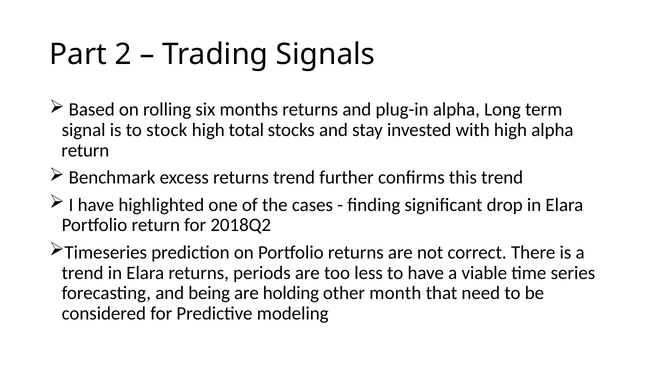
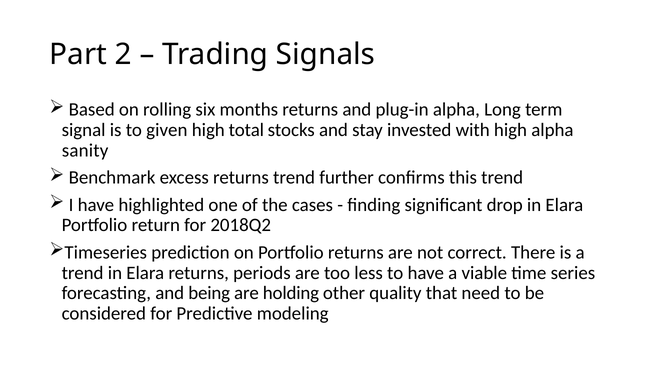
stock: stock -> given (167, 130)
return: return -> sanity (85, 151)
month: month -> quality (395, 293)
